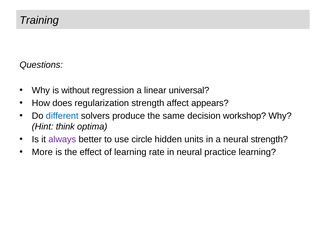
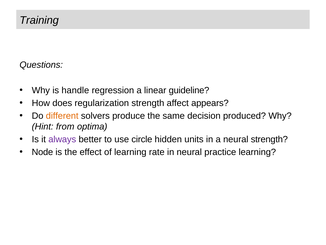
without: without -> handle (75, 90)
universal: universal -> guideline (189, 90)
different colour: blue -> orange (62, 116)
workshop: workshop -> produced (244, 116)
think: think -> from (65, 126)
More: More -> Node (42, 152)
